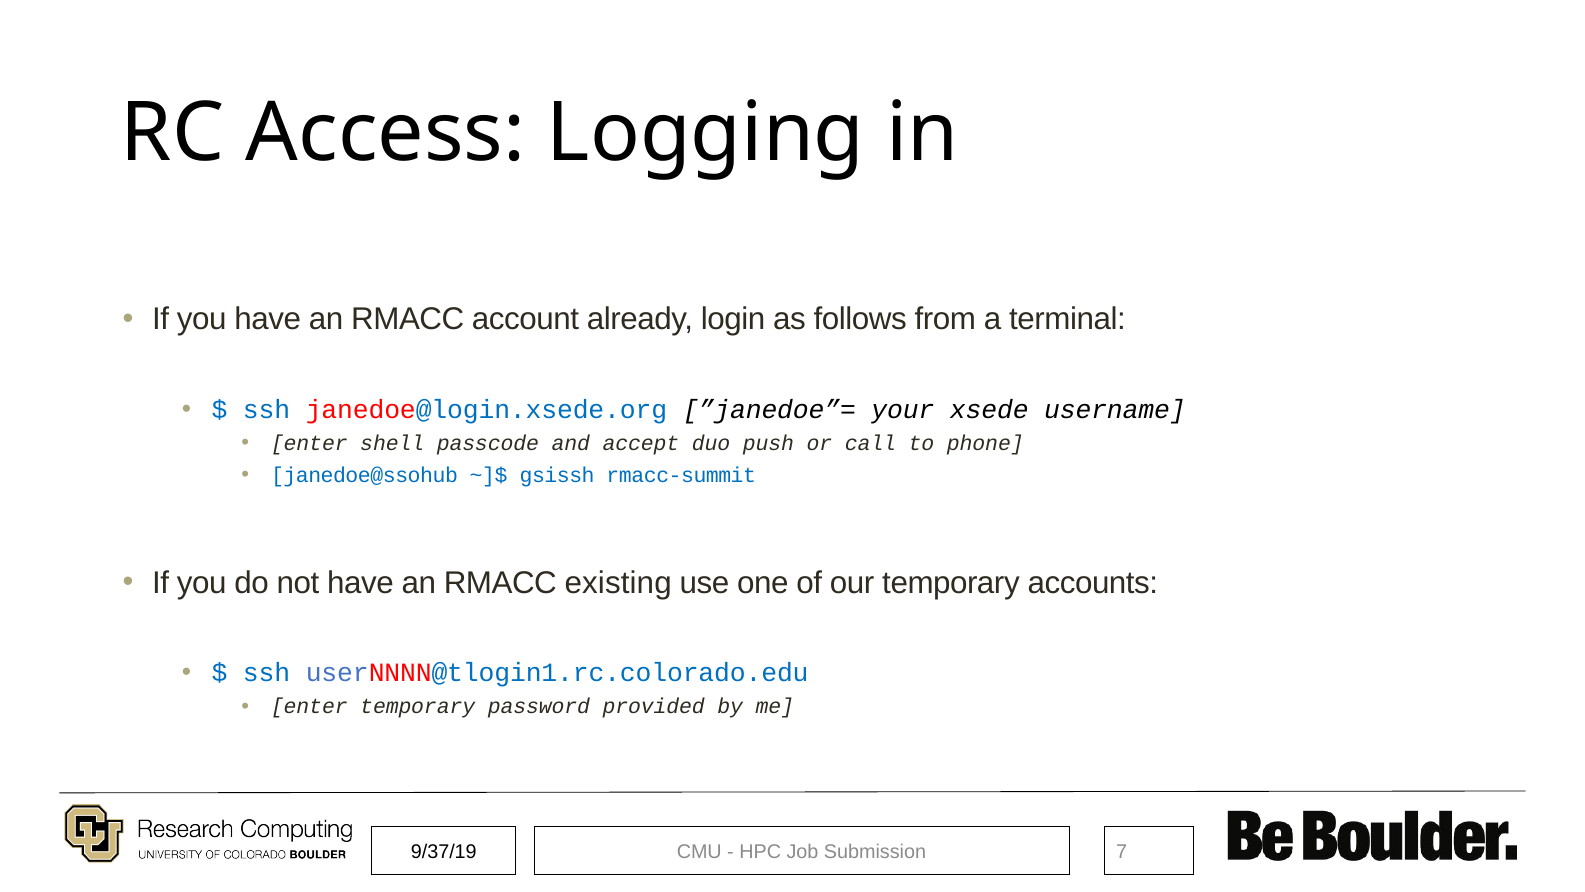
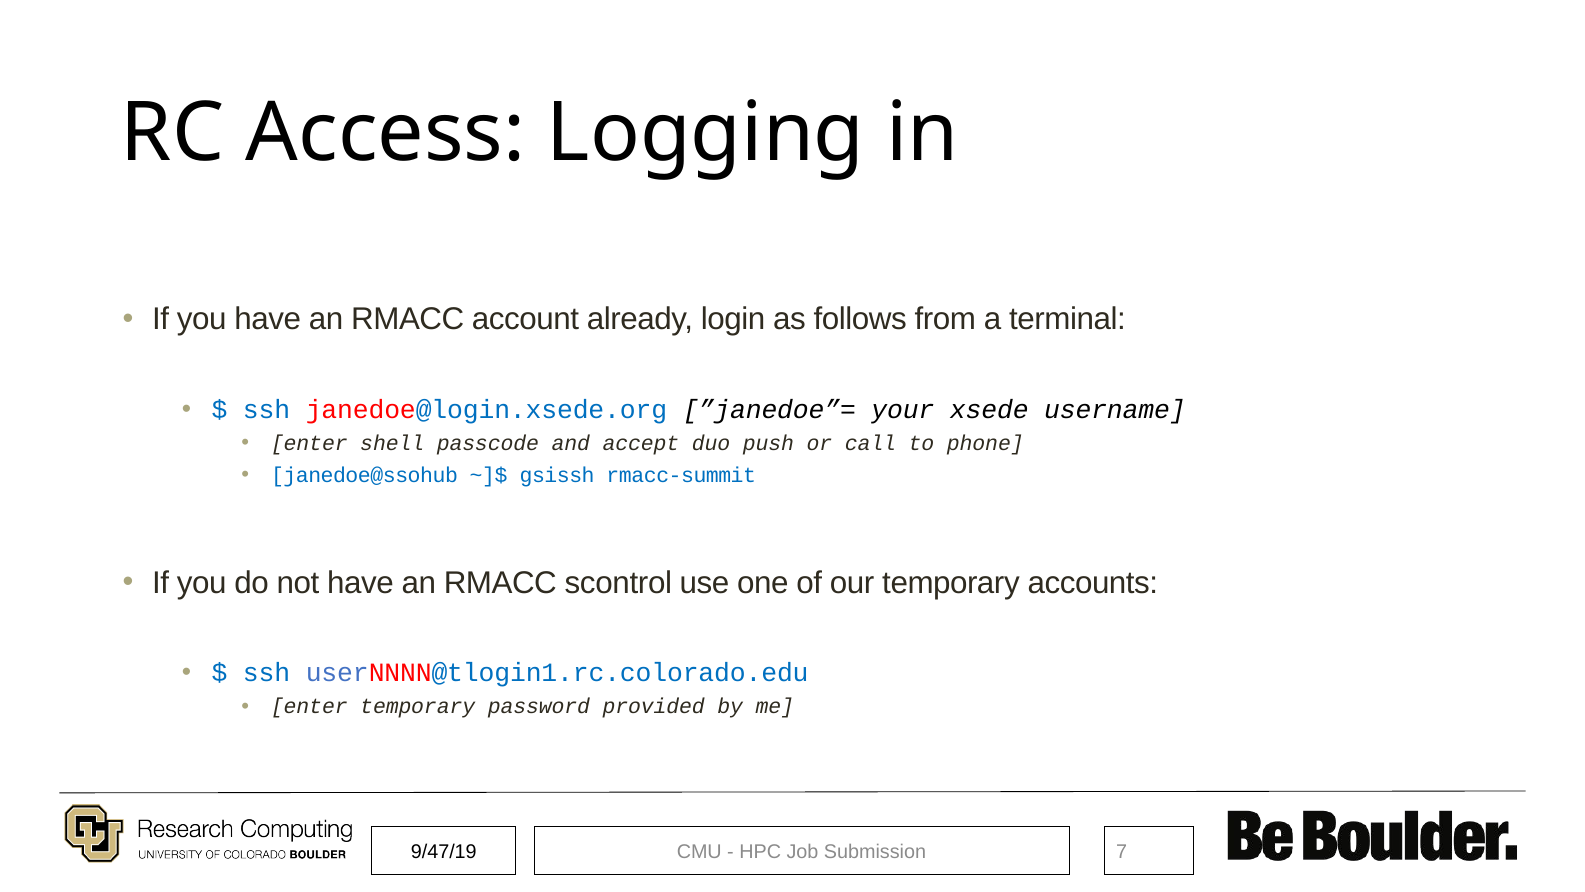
existing: existing -> scontrol (618, 583)
9/37/19: 9/37/19 -> 9/47/19 (444, 851)
